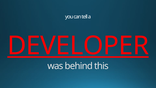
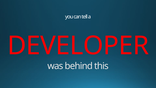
DEVELOPER underline: present -> none (78, 46)
